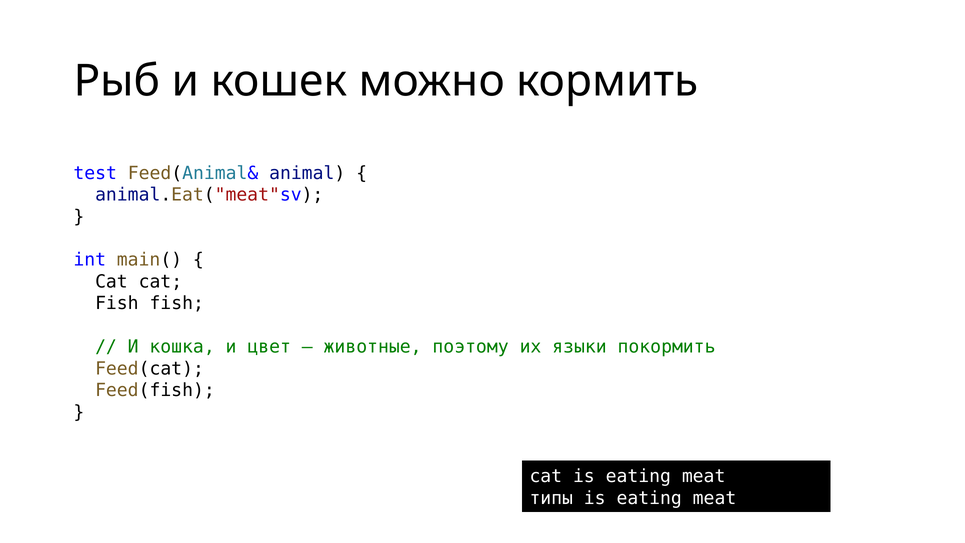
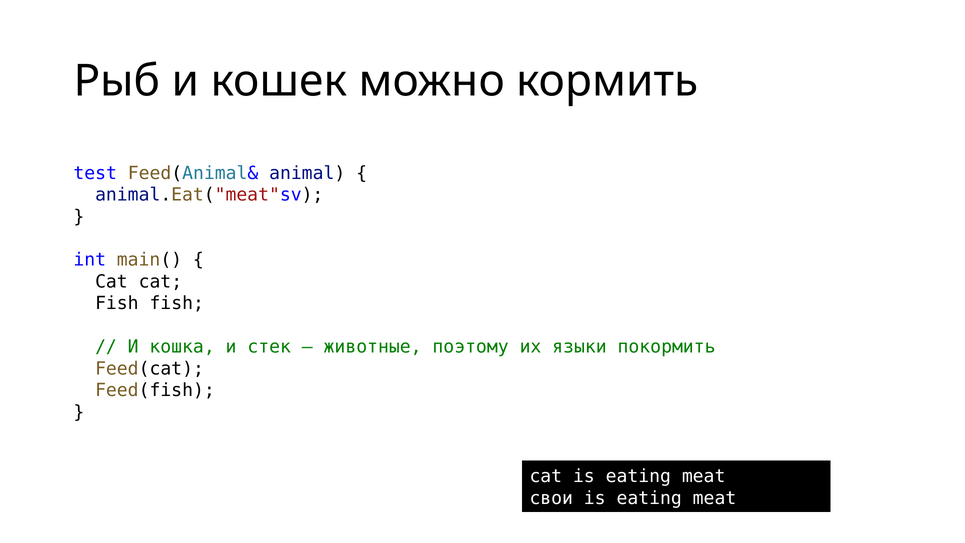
цвет: цвет -> стек (269, 347)
типы: типы -> свои (551, 498)
